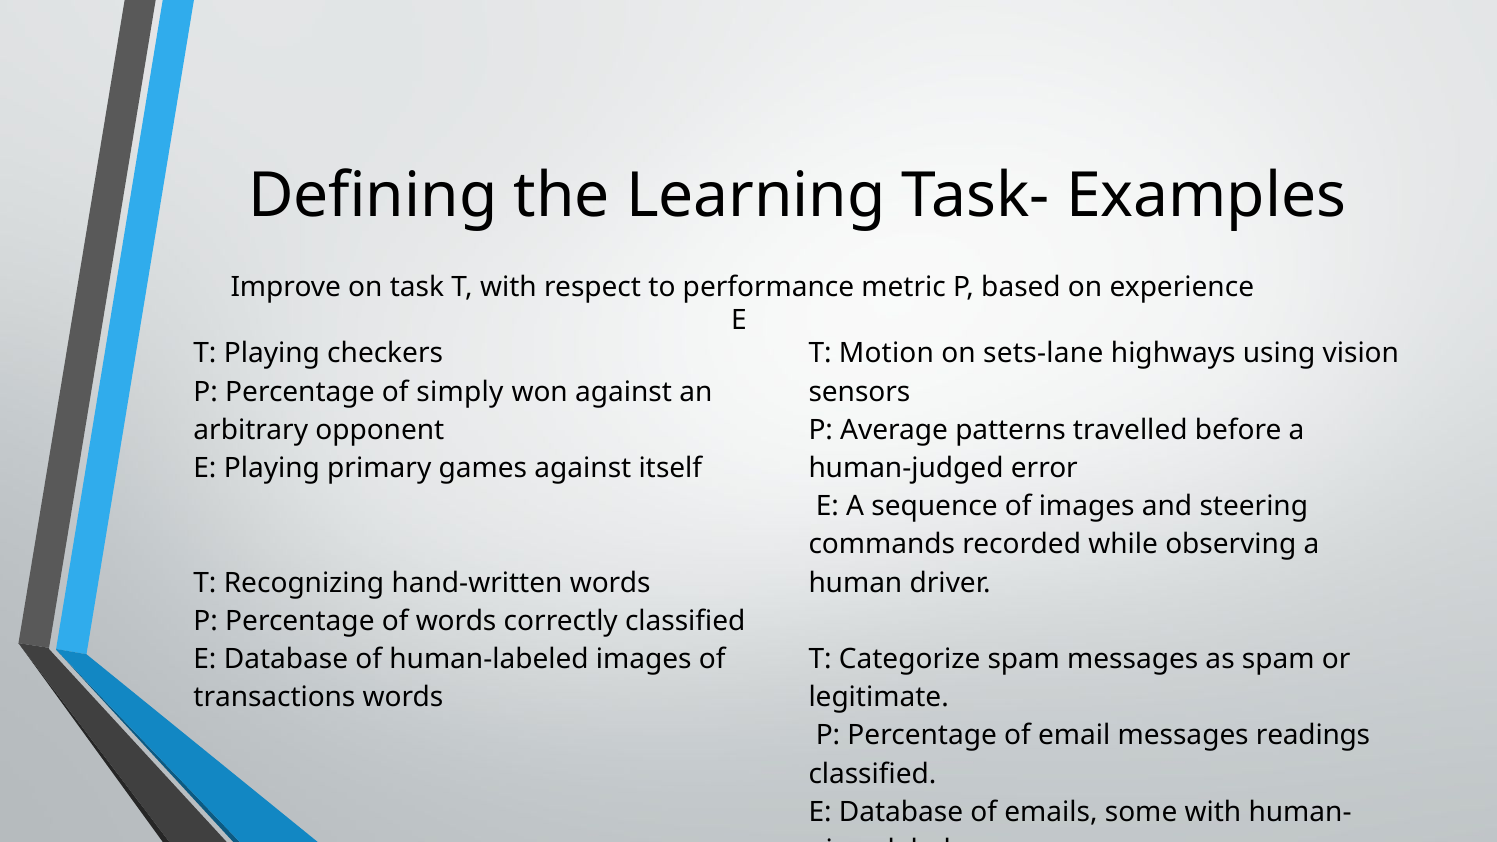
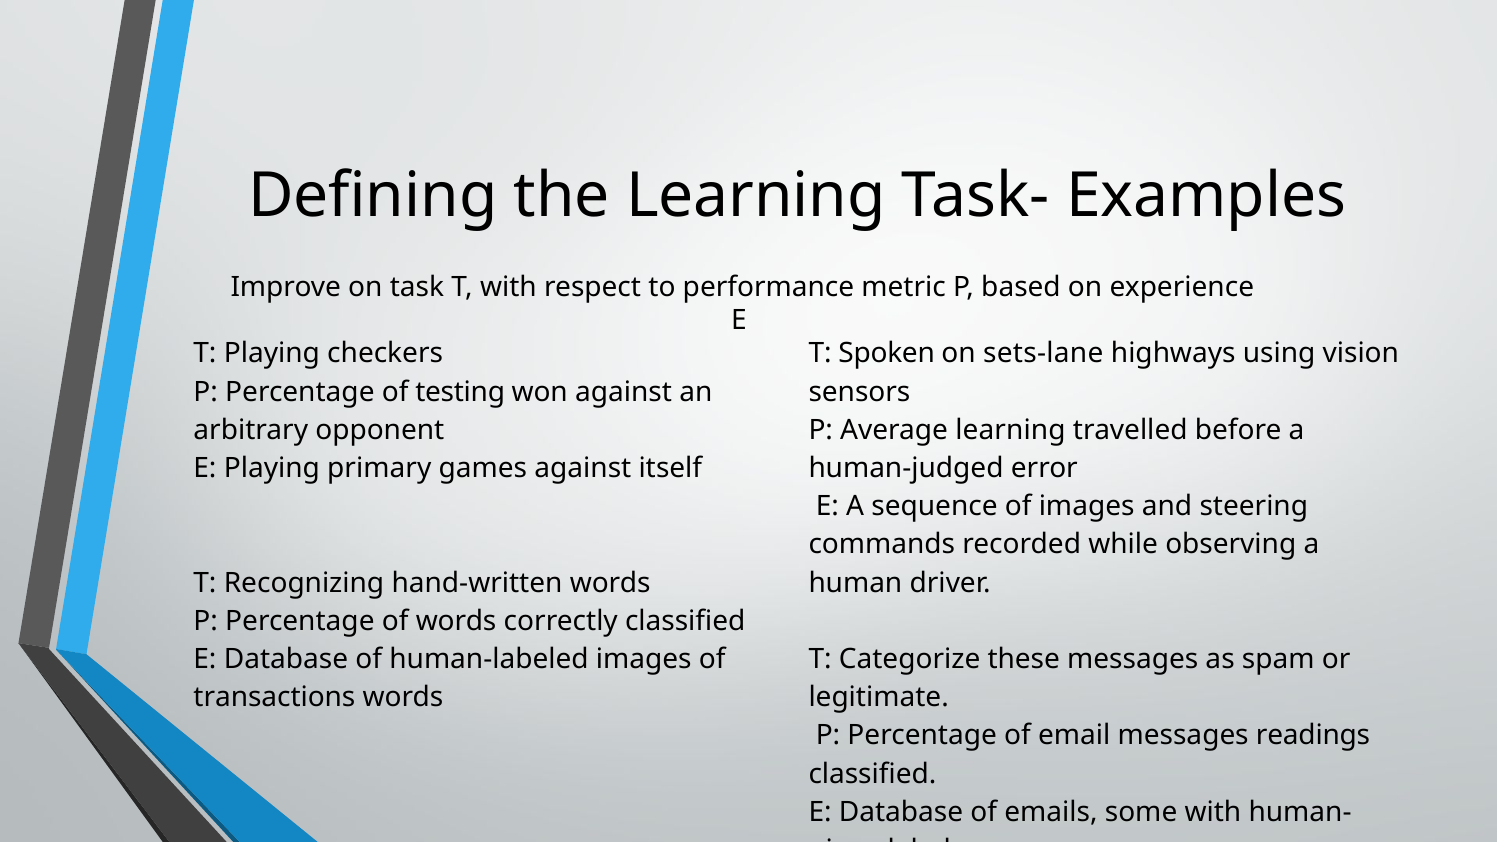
Motion: Motion -> Spoken (887, 354)
simply: simply -> testing (460, 392)
Average patterns: patterns -> learning (1010, 430)
Categorize spam: spam -> these (1024, 659)
